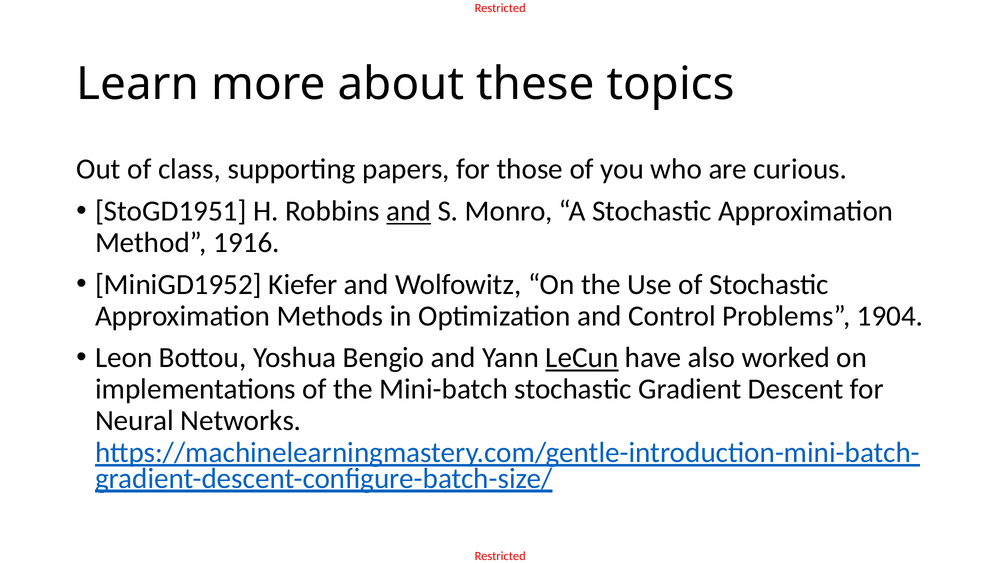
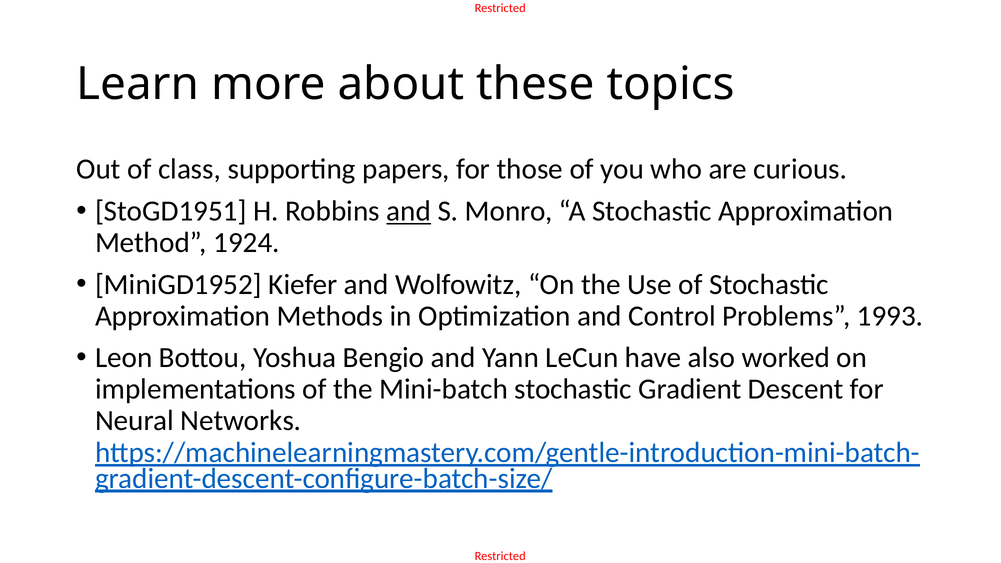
1916: 1916 -> 1924 (246, 243)
1904: 1904 -> 1993 (890, 316)
LeCun underline: present -> none (582, 358)
